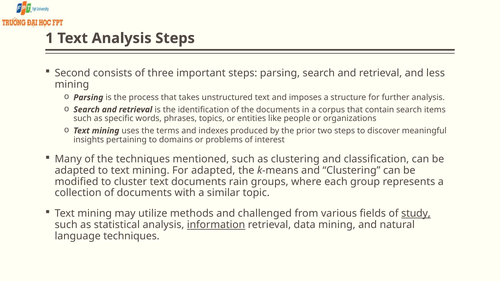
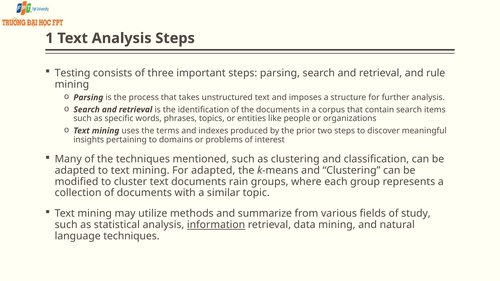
Second: Second -> Testing (73, 73)
less: less -> rule (436, 73)
challenged: challenged -> summarize (265, 214)
study underline: present -> none (416, 214)
